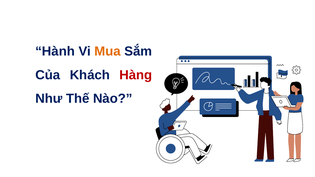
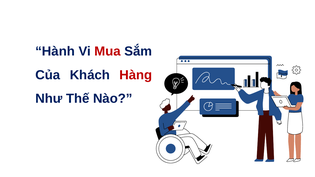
Mua colour: orange -> red (108, 51)
